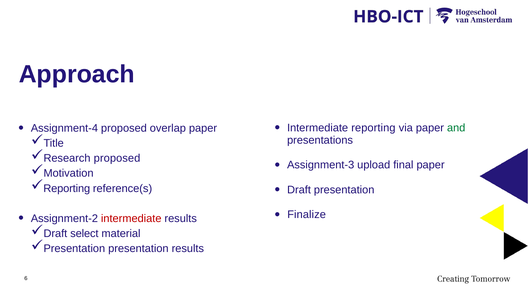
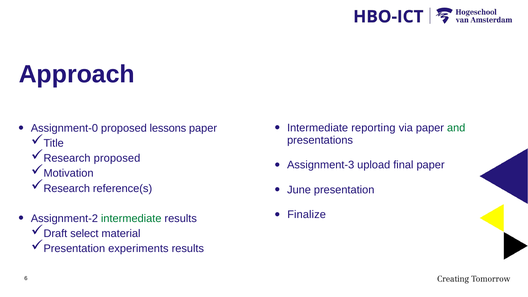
Assignment-4: Assignment-4 -> Assignment-0 (64, 128)
overlap: overlap -> lessons (168, 128)
Reporting: Reporting -> Research (67, 188)
Draft: Draft -> June (299, 190)
intermediate colour: red -> green (131, 218)
Presentation presentation: presentation -> experiments (138, 249)
